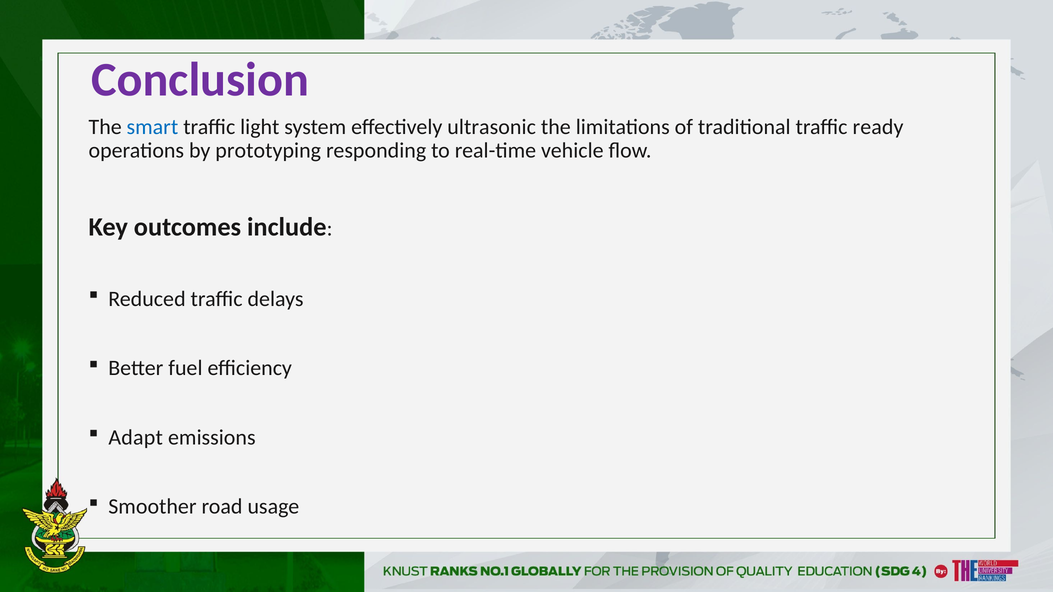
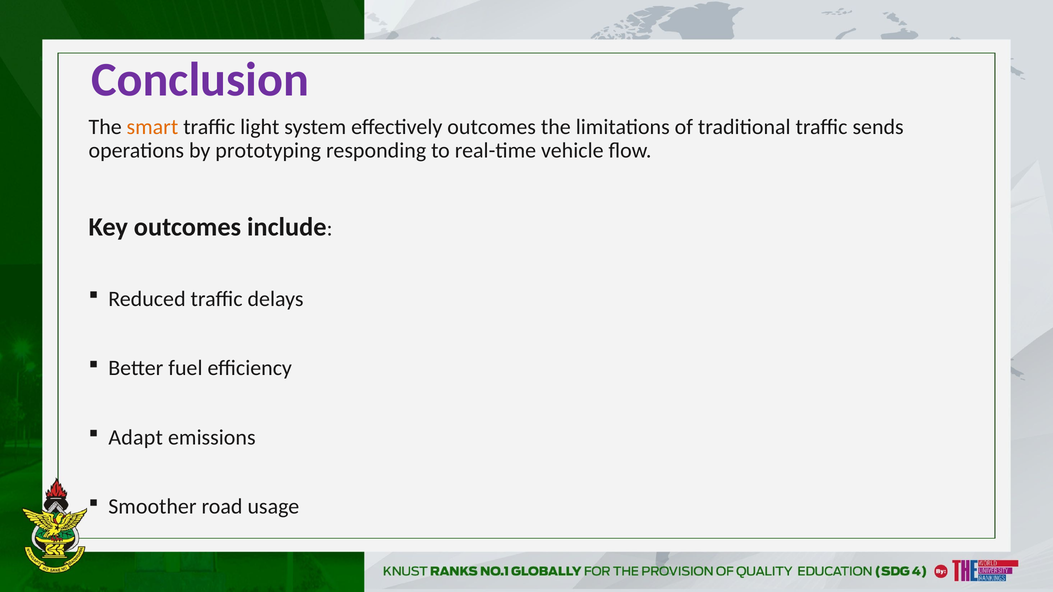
smart colour: blue -> orange (152, 127)
effectively ultrasonic: ultrasonic -> outcomes (492, 127)
ready: ready -> sends (878, 127)
